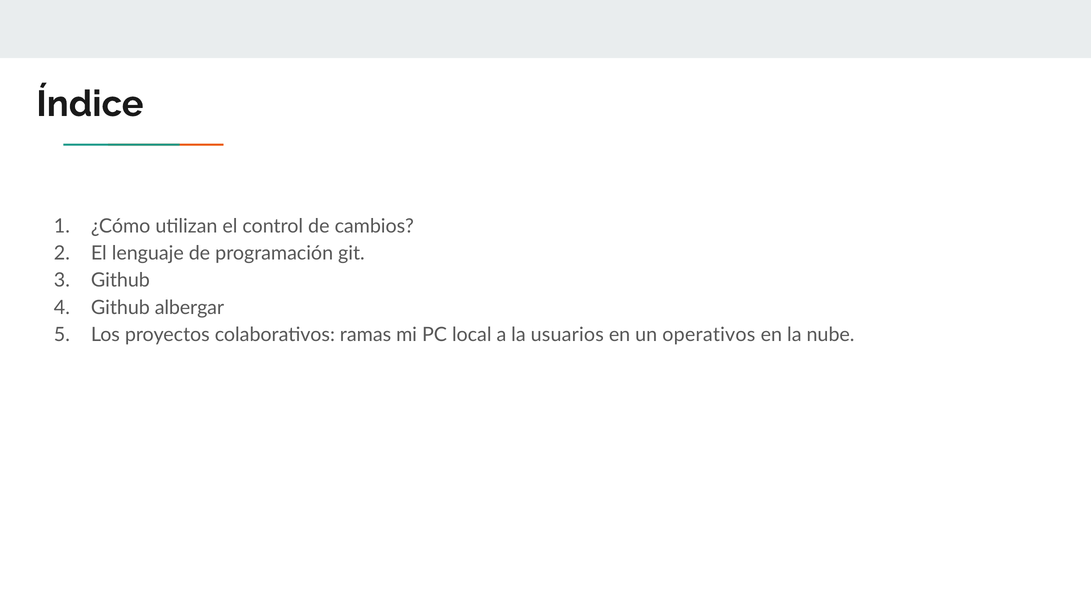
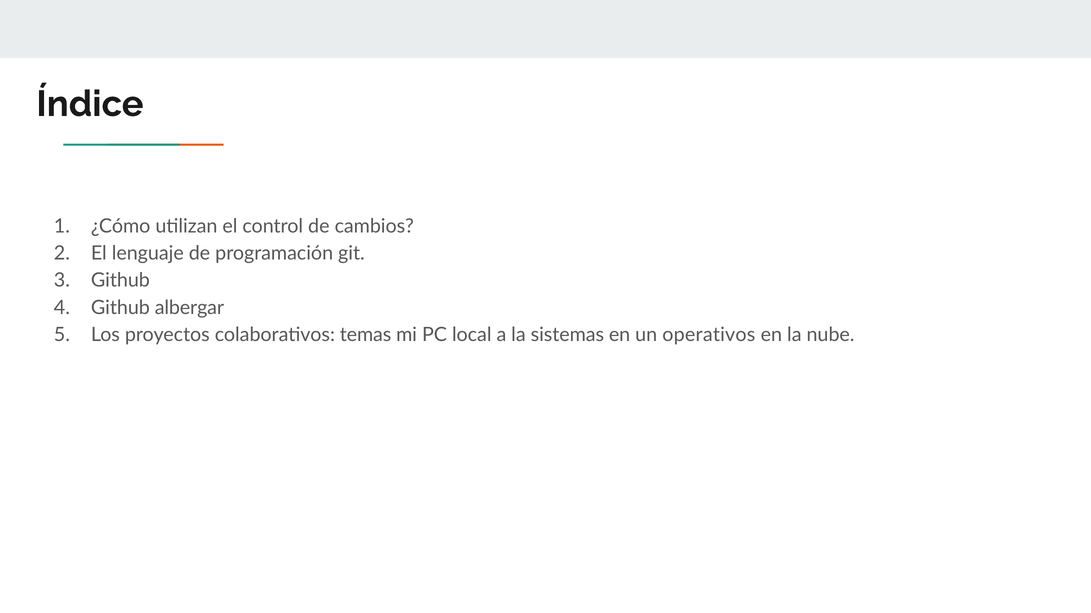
ramas: ramas -> temas (366, 335)
usuarios: usuarios -> sistemas (567, 335)
